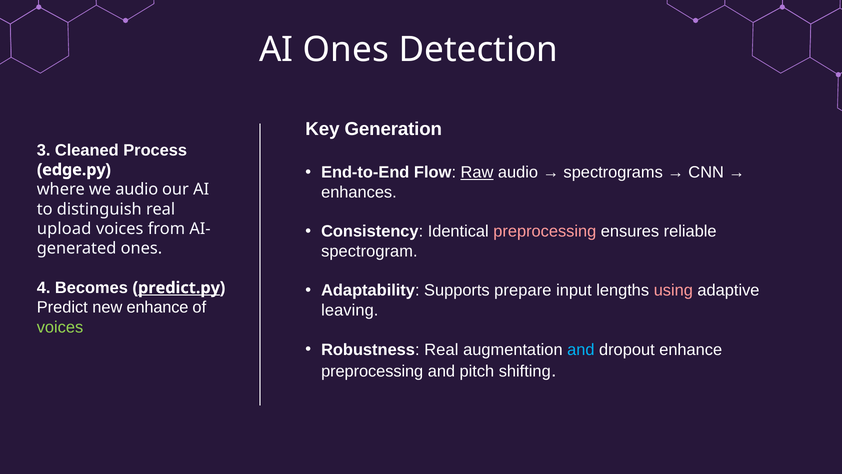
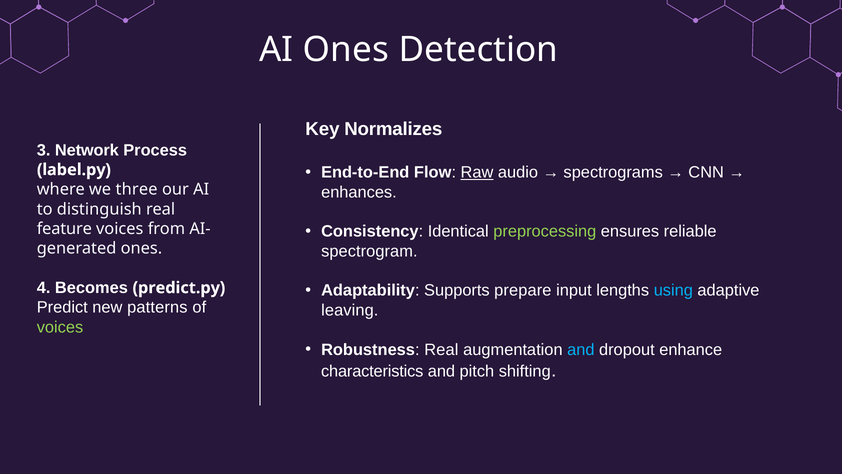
Generation: Generation -> Normalizes (393, 129)
Cleaned: Cleaned -> Network (87, 150)
edge.py: edge.py -> label.py (74, 170)
we audio: audio -> three (137, 189)
preprocessing colour: pink -> light green (545, 231)
upload: upload -> feature (64, 229)
predict.py underline: present -> none (179, 288)
using colour: pink -> light blue (673, 290)
new enhance: enhance -> patterns (157, 307)
preprocessing: preprocessing -> characteristics (372, 371)
